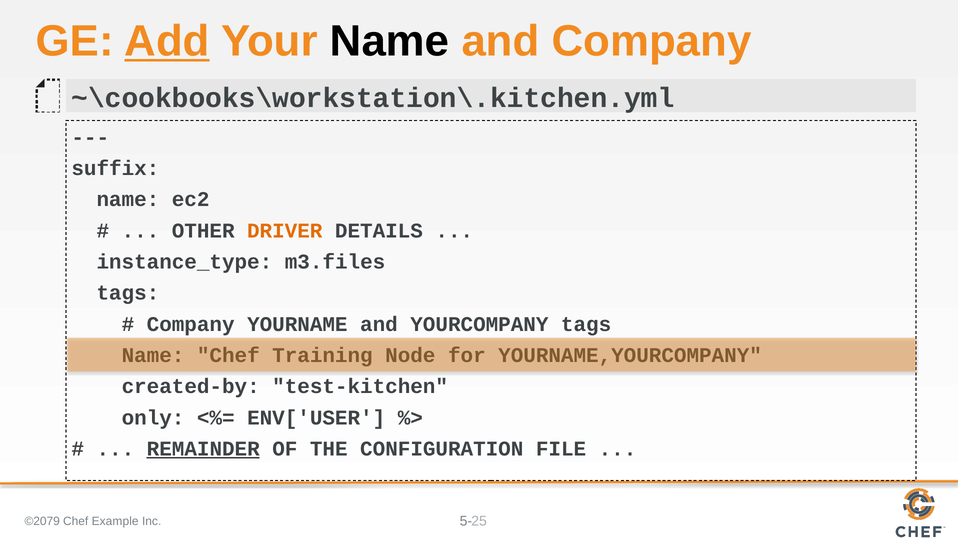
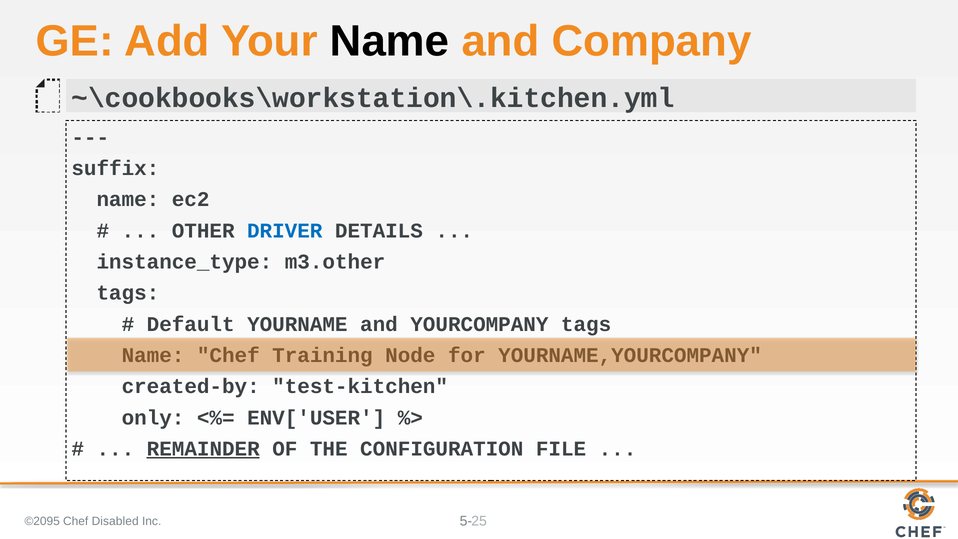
Add underline: present -> none (167, 41)
DRIVER colour: orange -> blue (285, 231)
m3.files: m3.files -> m3.other (335, 262)
Company: Company -> Default (191, 324)
©2079: ©2079 -> ©2095 (42, 521)
Example: Example -> Disabled (115, 521)
